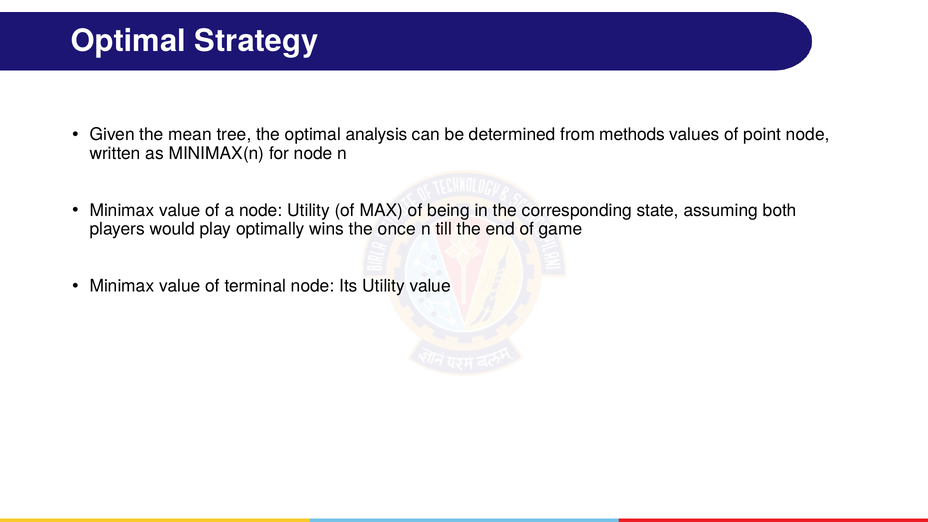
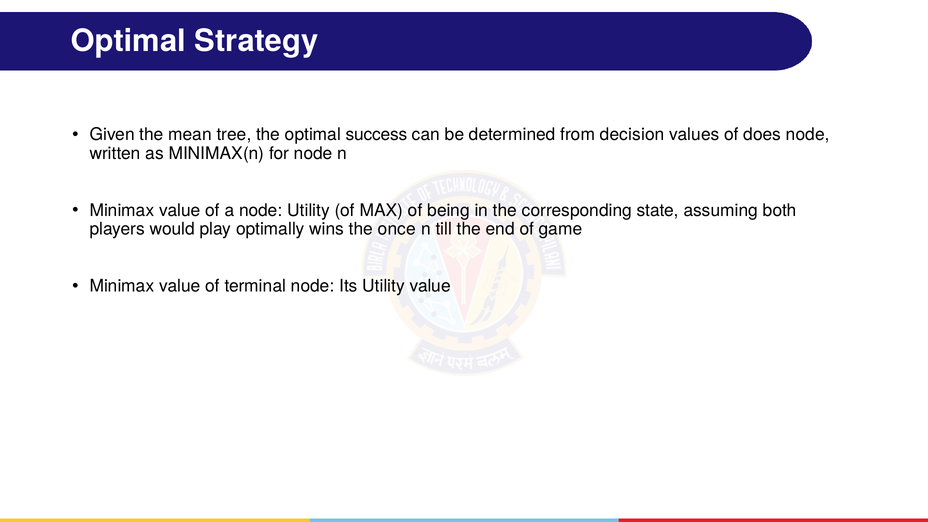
analysis: analysis -> success (377, 135)
methods: methods -> decision (632, 135)
point: point -> does (762, 135)
